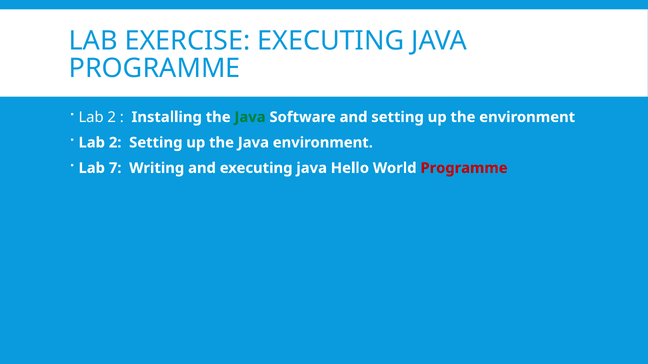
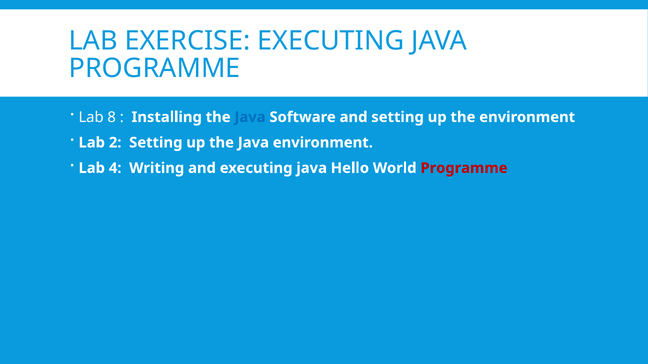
2: 2 -> 8 (112, 117)
Java colour: green -> blue (250, 117)
7: 7 -> 4 (115, 168)
